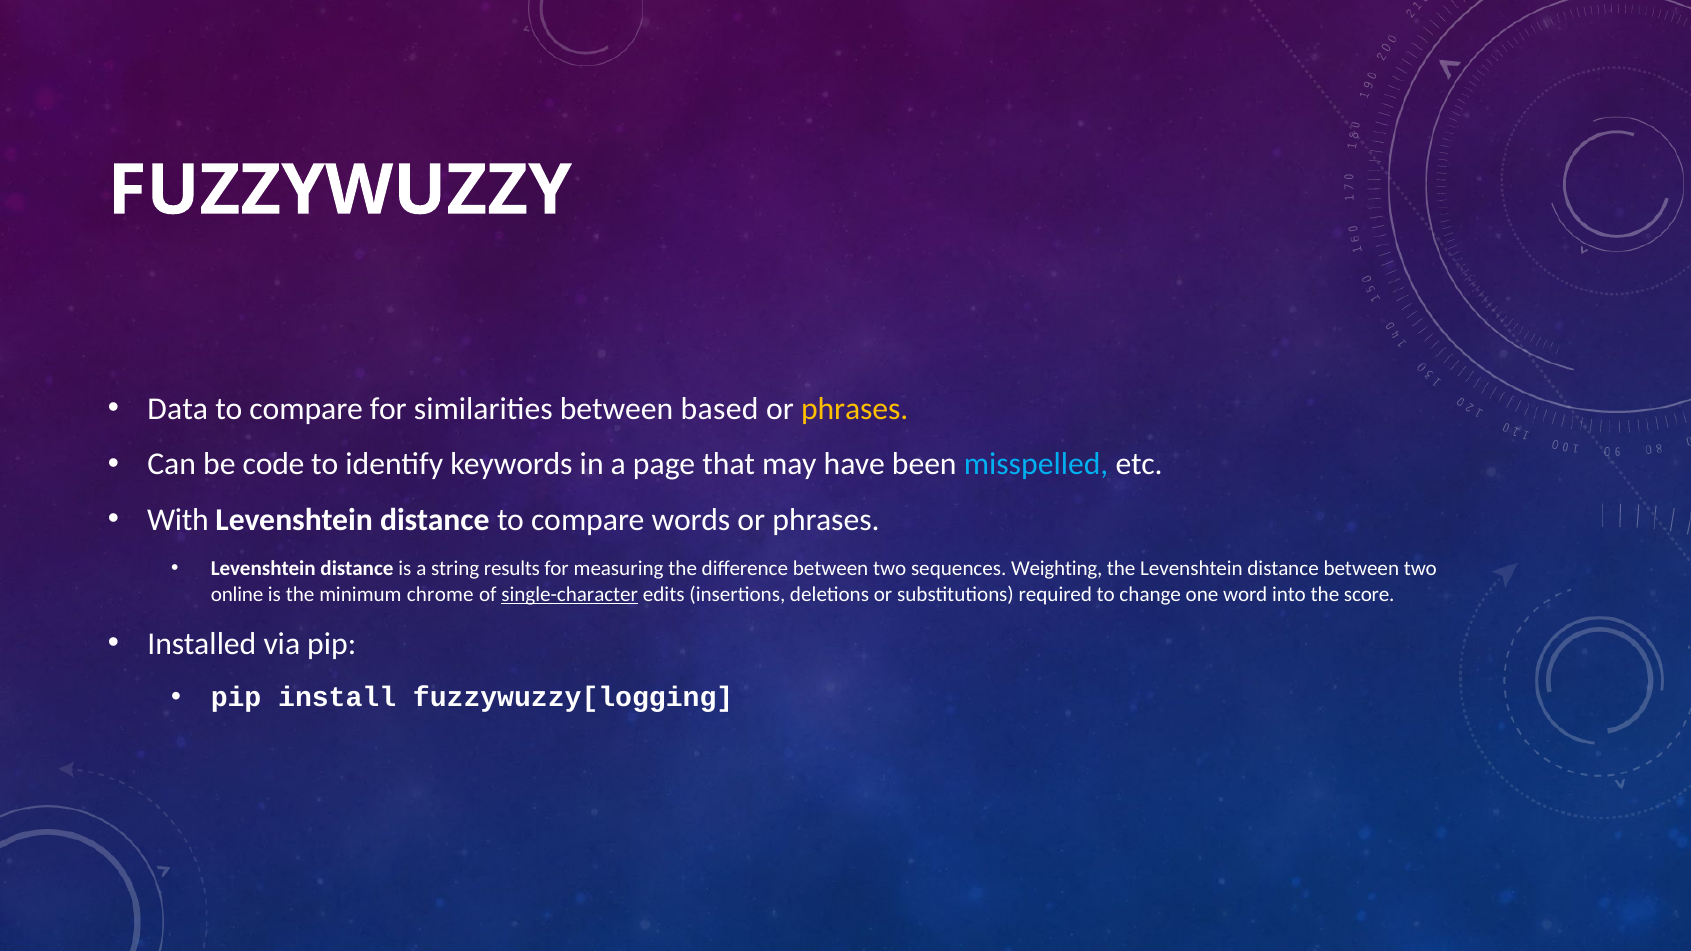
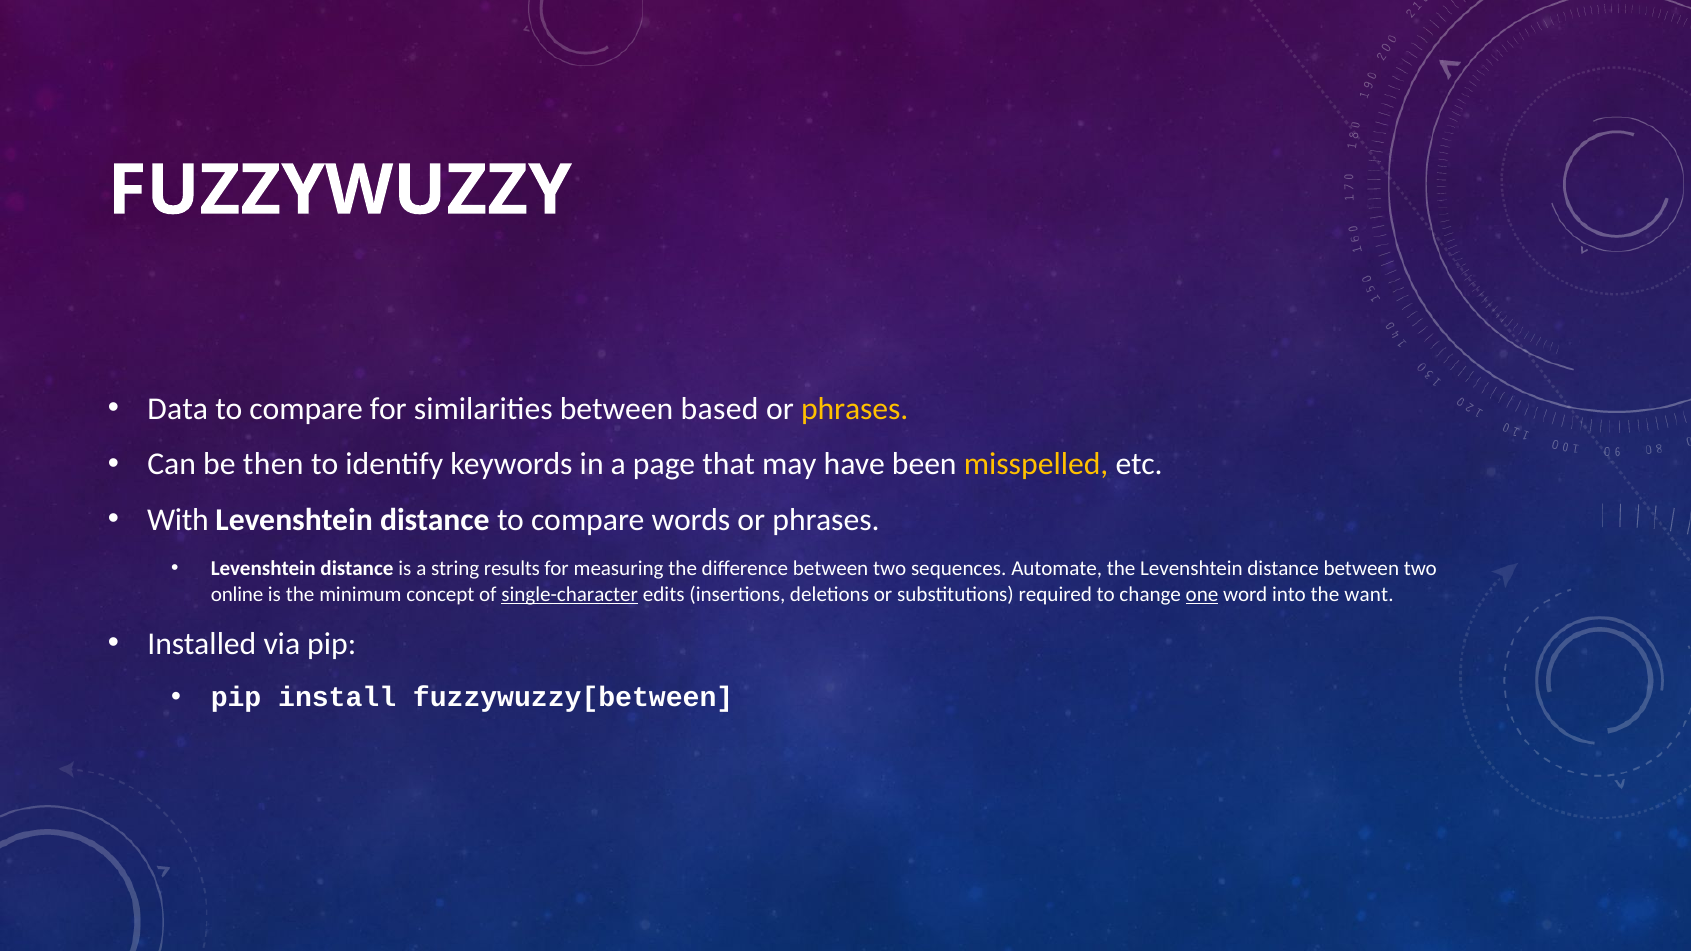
code: code -> then (273, 465)
misspelled colour: light blue -> yellow (1036, 465)
Weighting: Weighting -> Automate (1057, 569)
chrome: chrome -> concept (440, 594)
one underline: none -> present (1202, 594)
score: score -> want (1369, 594)
fuzzywuzzy[logging: fuzzywuzzy[logging -> fuzzywuzzy[between (573, 698)
